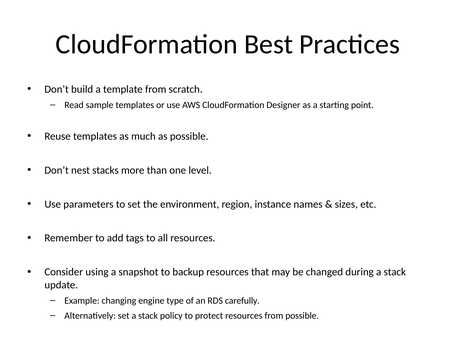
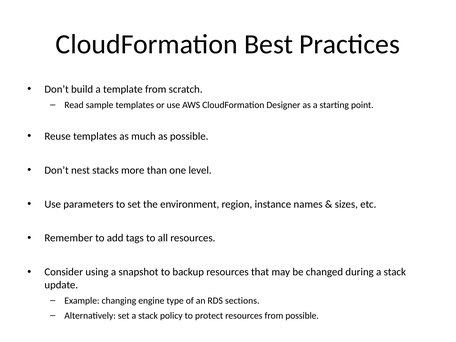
carefully: carefully -> sections (242, 301)
